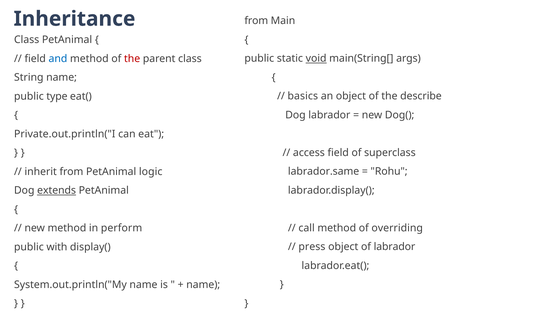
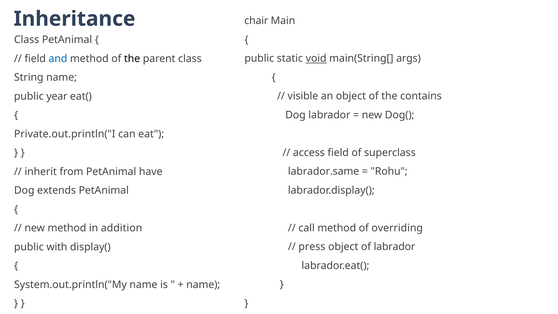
from: from -> chair (256, 21)
the colour: red -> black (132, 59)
basics: basics -> visible (303, 96)
describe: describe -> contains (421, 96)
type: type -> year (57, 96)
logic: logic -> have (151, 172)
extends underline: present -> none (57, 190)
perform: perform -> addition (122, 228)
